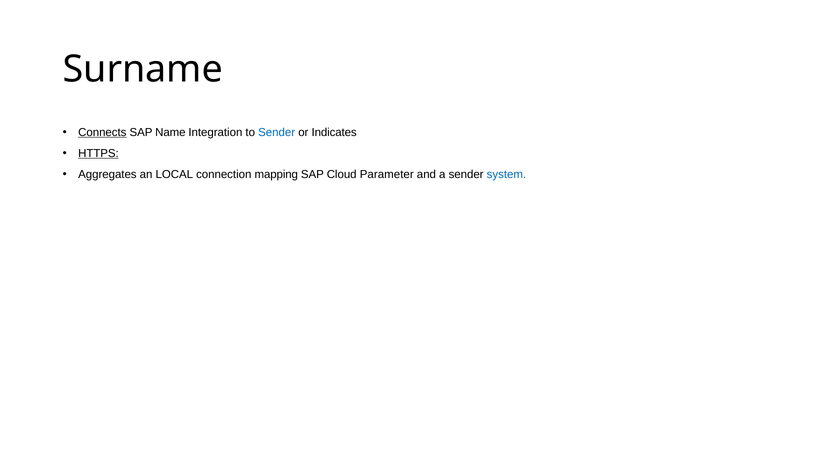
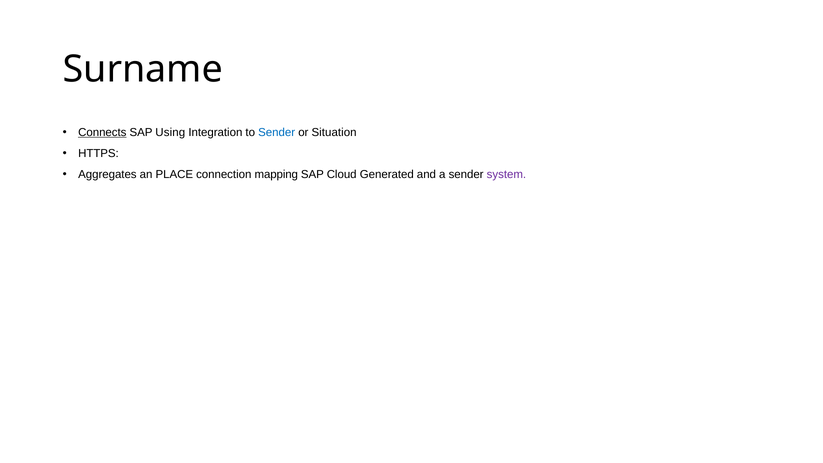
Name: Name -> Using (170, 132)
Indicates: Indicates -> Situation (334, 132)
HTTPS underline: present -> none (98, 153)
LOCAL: LOCAL -> PLACE (174, 174)
Parameter: Parameter -> Generated (387, 174)
system colour: blue -> purple (506, 174)
